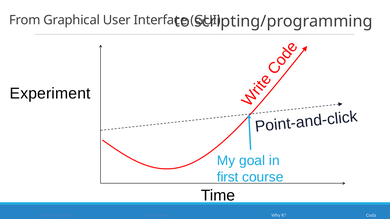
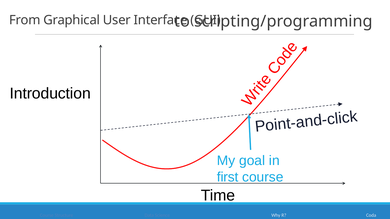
Experiment: Experiment -> Introduction (50, 94)
